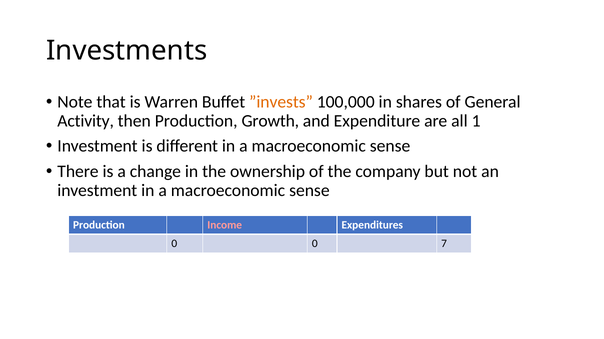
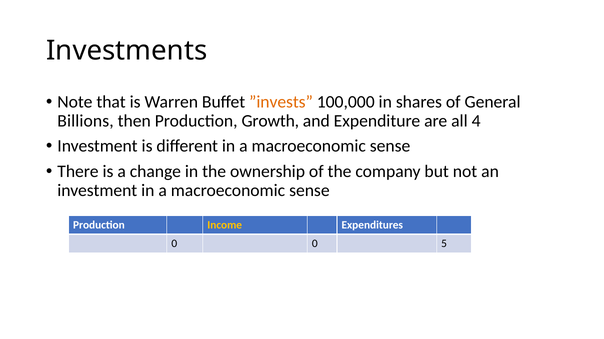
Activity: Activity -> Billions (86, 121)
1: 1 -> 4 (476, 121)
Income colour: pink -> yellow (225, 226)
7: 7 -> 5 (444, 244)
